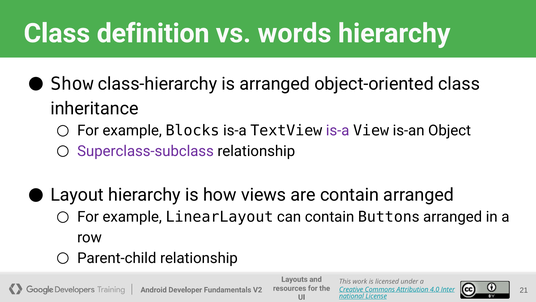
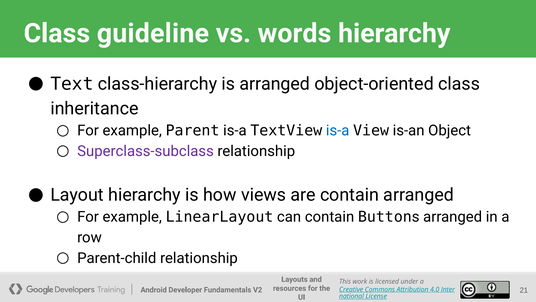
definition: definition -> guideline (153, 33)
Show: Show -> Text (72, 84)
Blocks: Blocks -> Parent (193, 130)
is-a colour: purple -> blue (338, 130)
